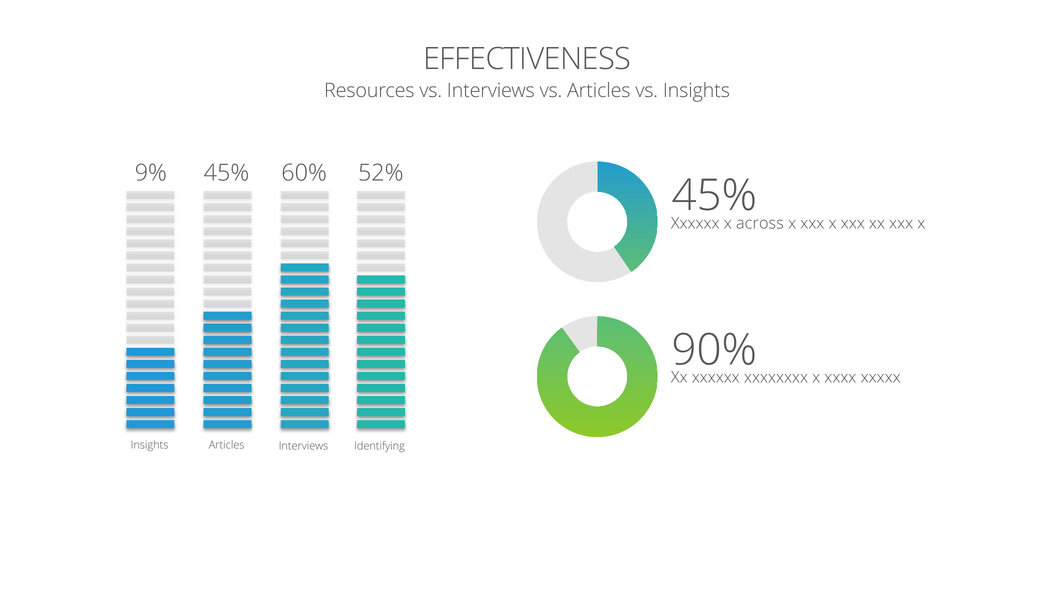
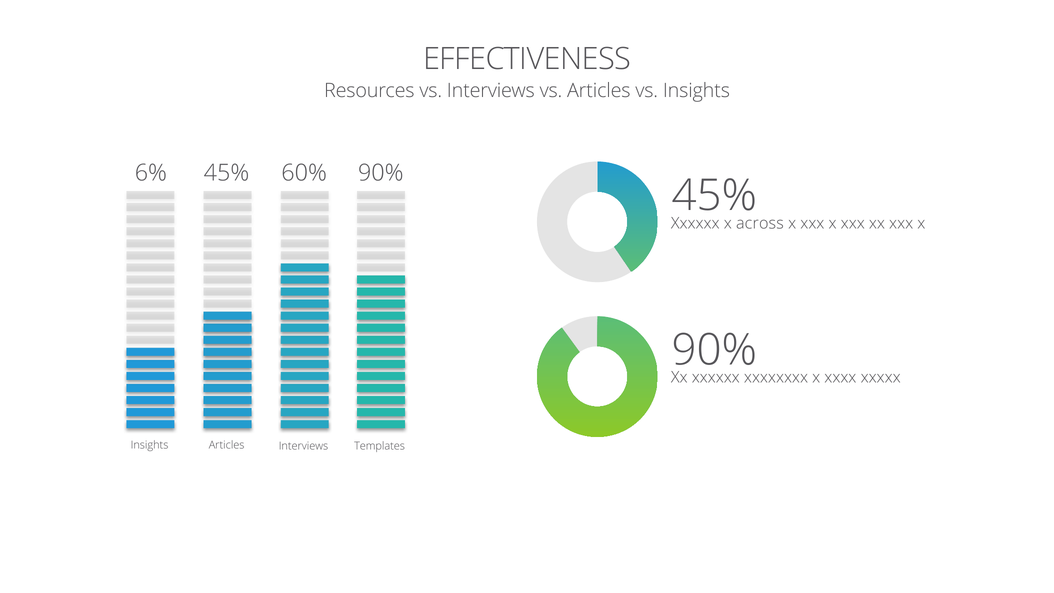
9%: 9% -> 6% (151, 173)
60% 52%: 52% -> 90% (381, 173)
Identifying: Identifying -> Templates (380, 446)
